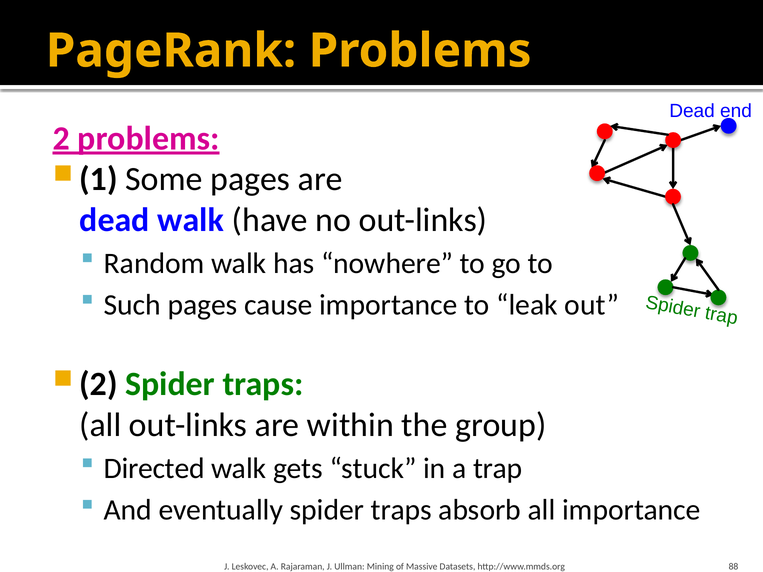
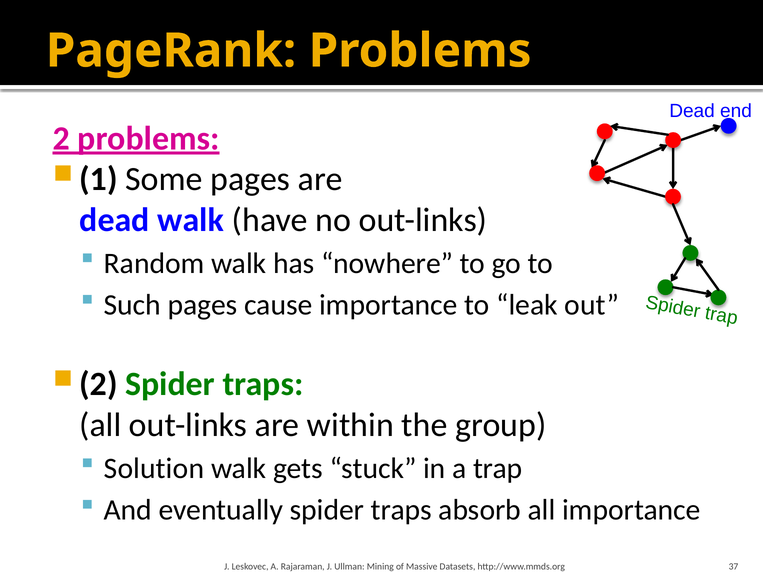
Directed: Directed -> Solution (154, 469)
88: 88 -> 37 (733, 567)
